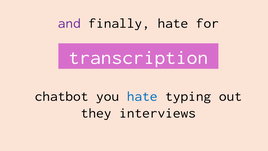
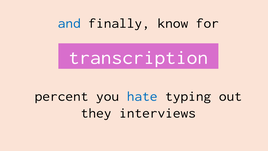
and colour: purple -> blue (69, 23)
finally hate: hate -> know (173, 23)
chatbot: chatbot -> percent (62, 96)
